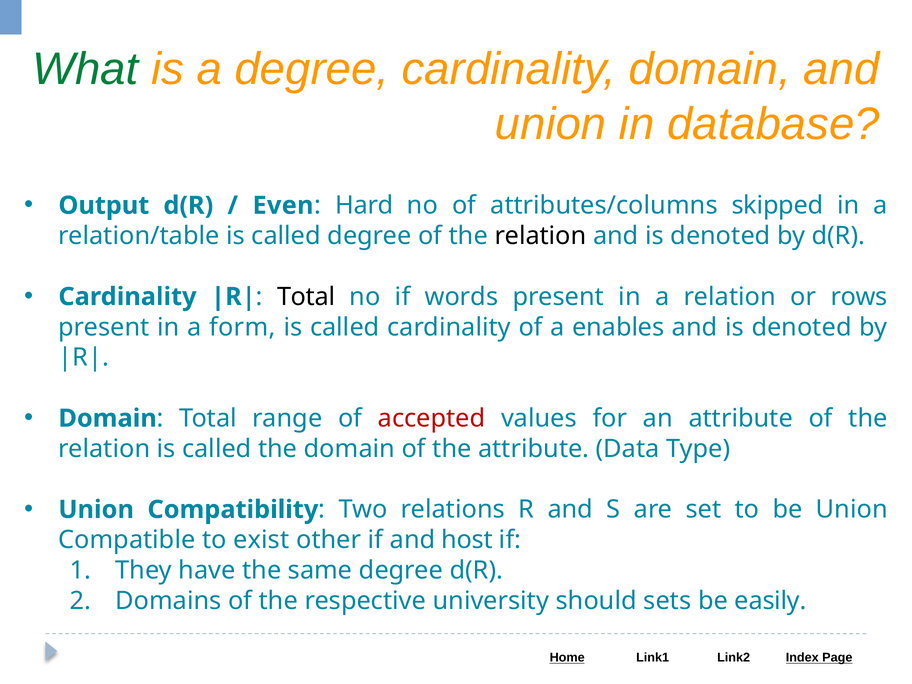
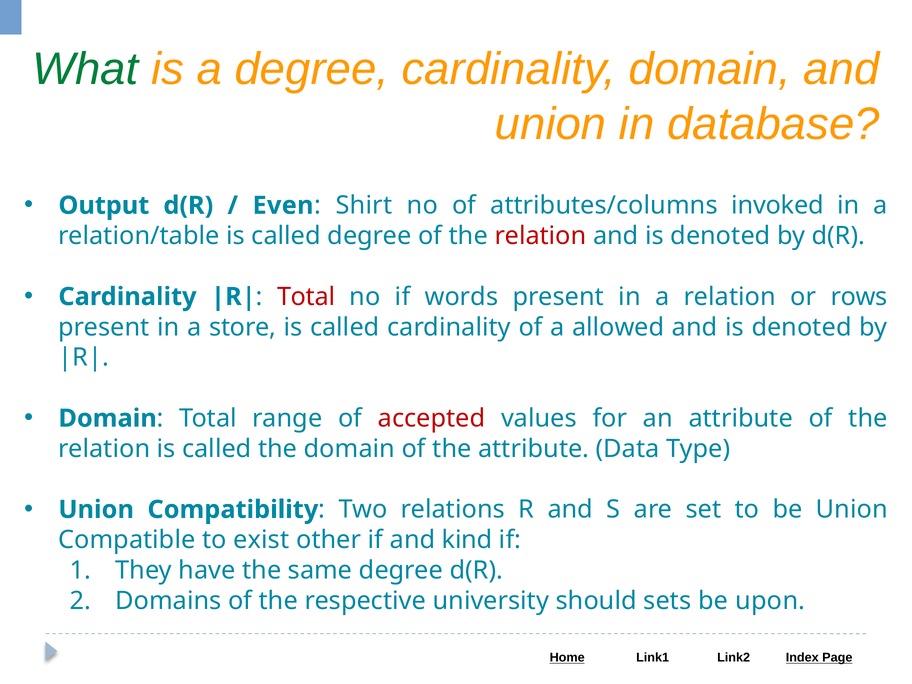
Hard: Hard -> Shirt (364, 205)
skipped: skipped -> invoked (777, 205)
relation colour: black -> red (540, 236)
Total colour: black -> red (306, 297)
form: form -> store (243, 327)
enables: enables -> allowed (618, 327)
host: host -> kind (467, 540)
easily: easily -> upon (770, 601)
